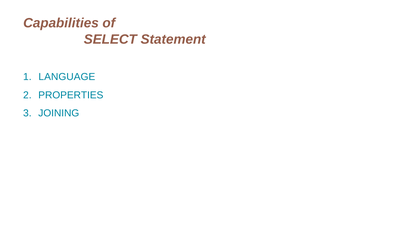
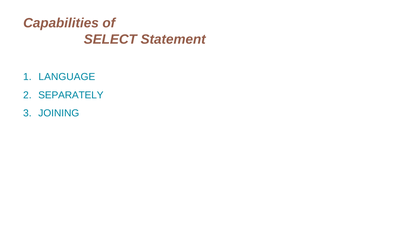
PROPERTIES: PROPERTIES -> SEPARATELY (71, 95)
